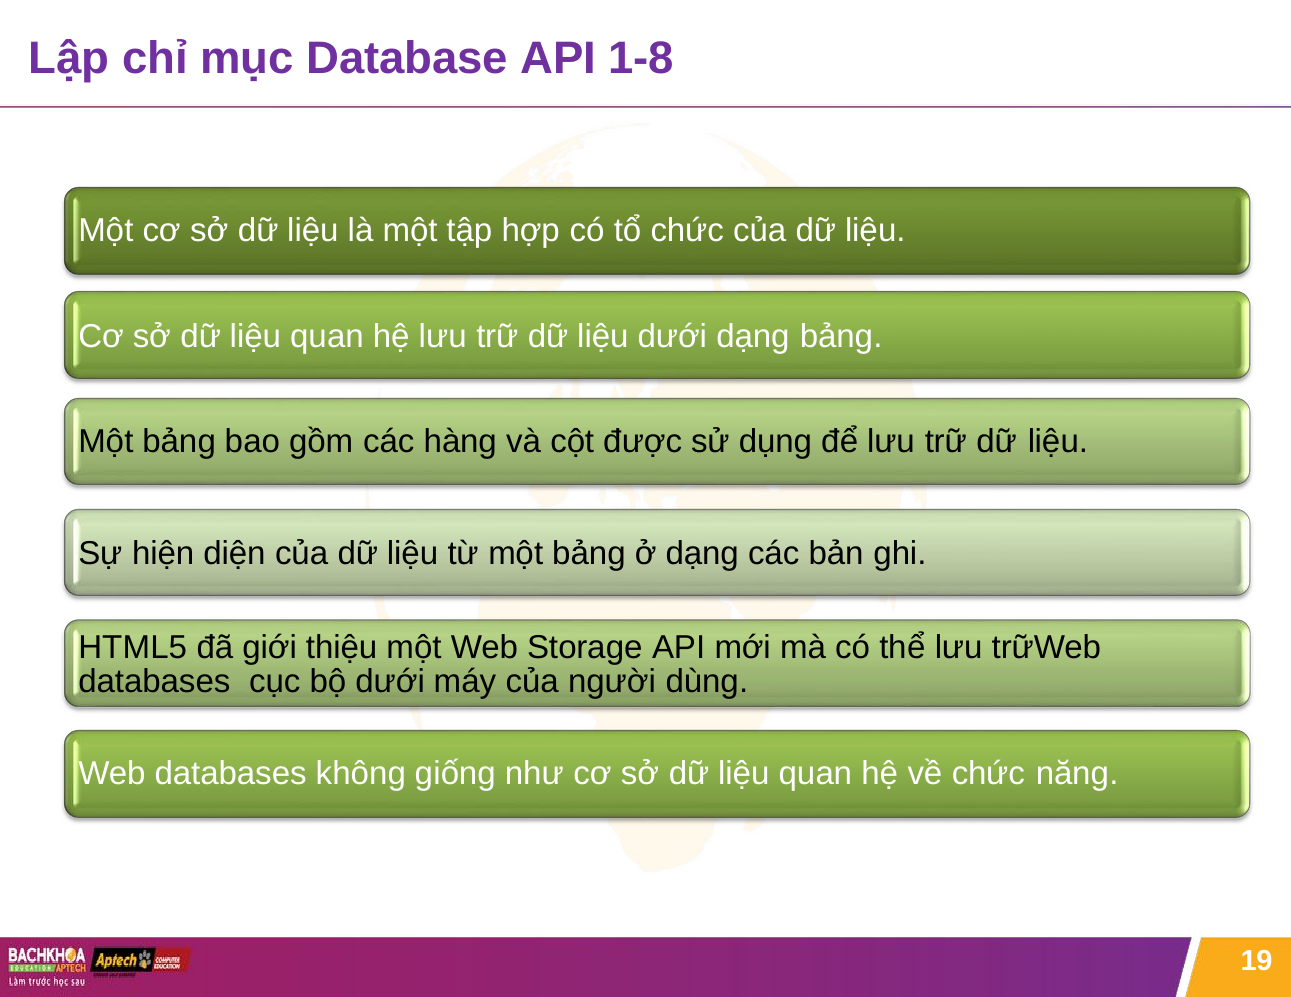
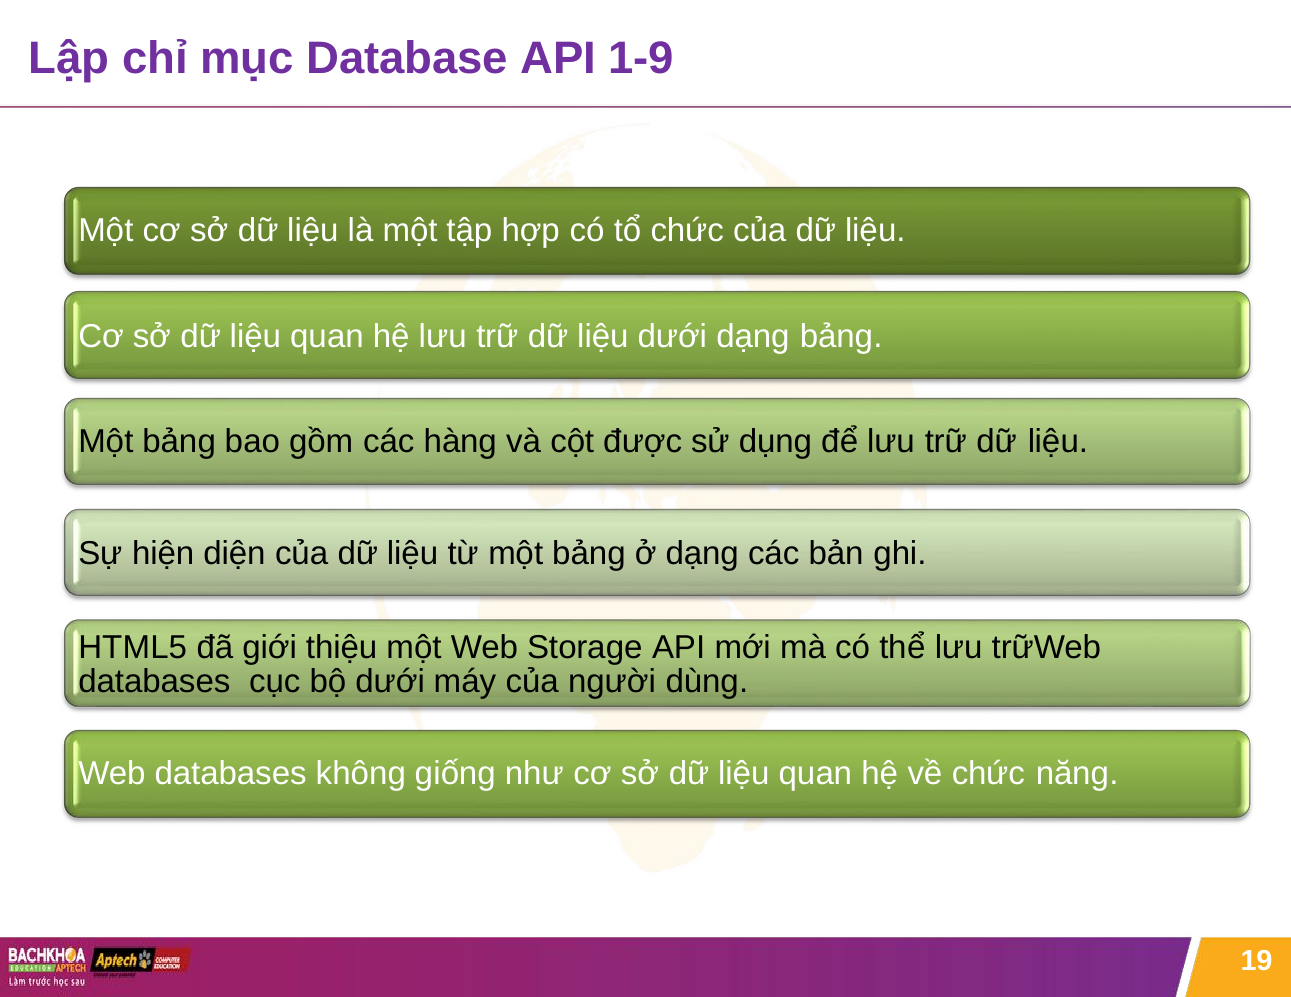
1-8: 1-8 -> 1-9 (642, 58)
